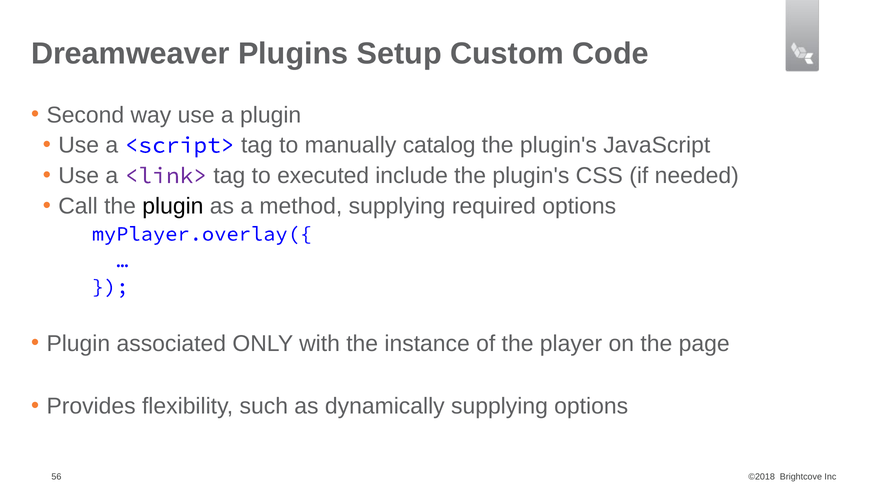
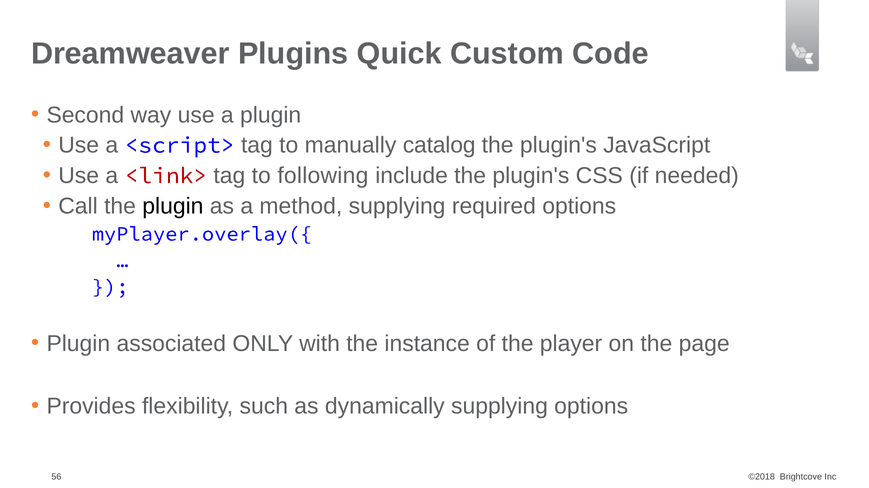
Setup: Setup -> Quick (399, 54)
<link> colour: purple -> red (166, 176)
executed: executed -> following (323, 176)
